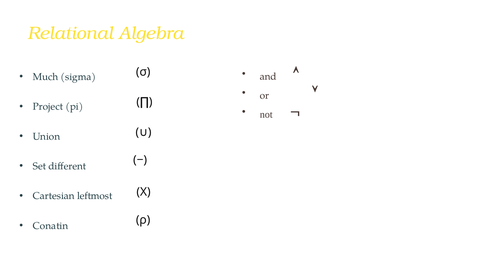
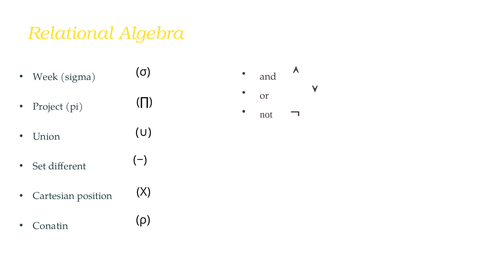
Much: Much -> Week (45, 77)
leftmost: leftmost -> position (95, 196)
